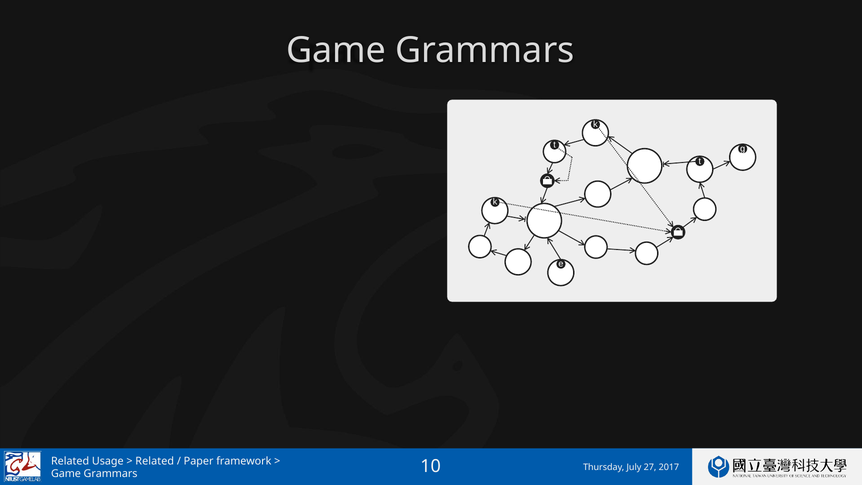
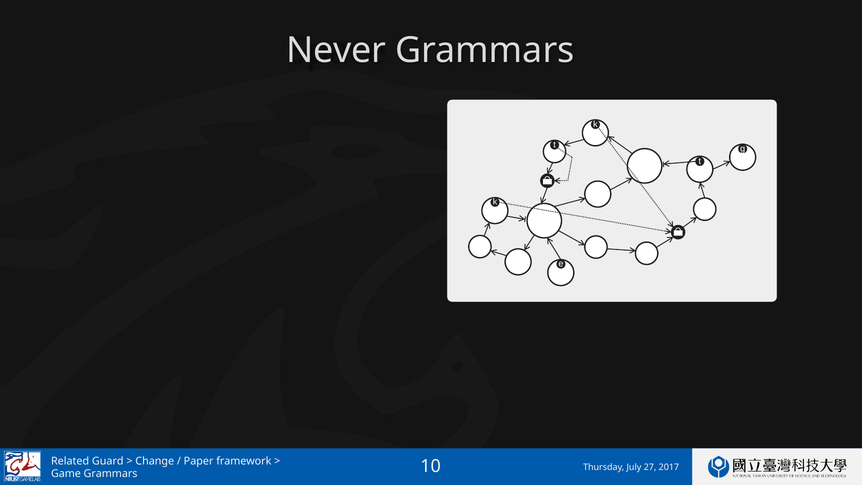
Game: Game -> Never (336, 50)
Usage: Usage -> Guard (108, 461)
Related: Related -> Change (155, 461)
